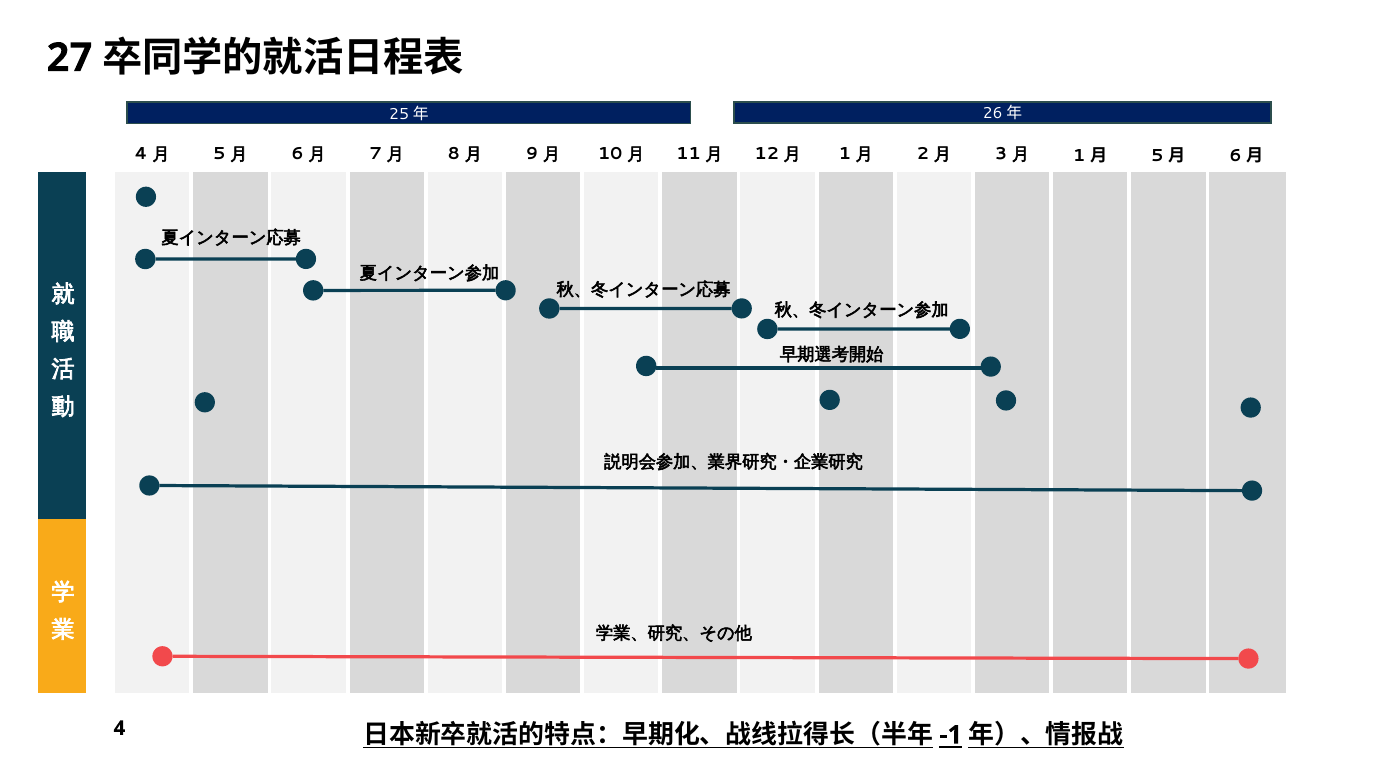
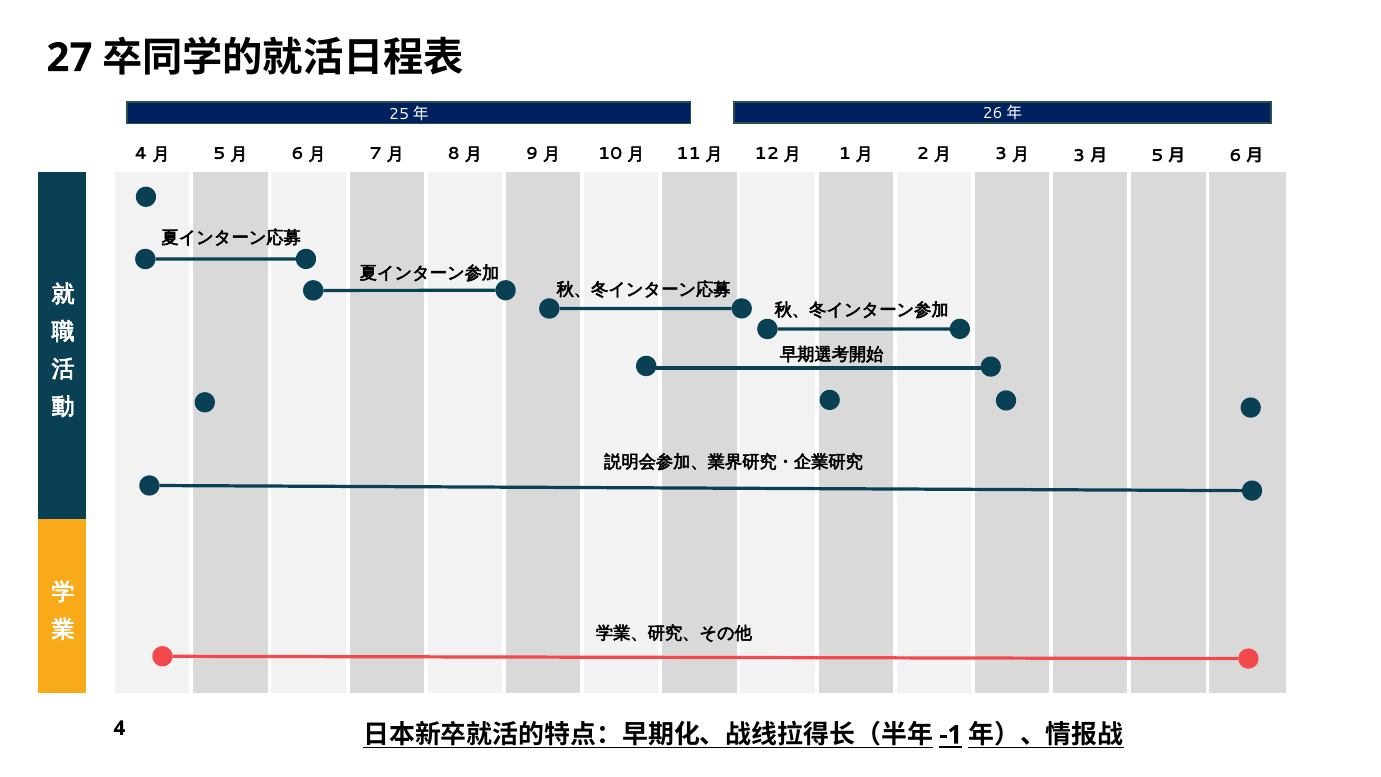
1: 1 -> 3 (1079, 156)
